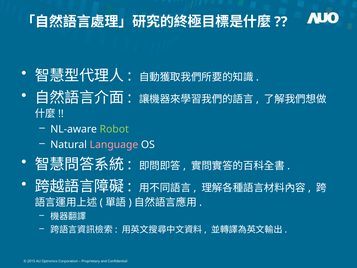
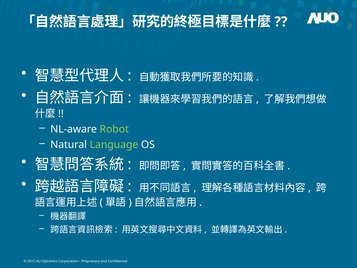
Language colour: pink -> light green (114, 144)
